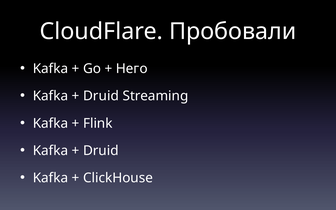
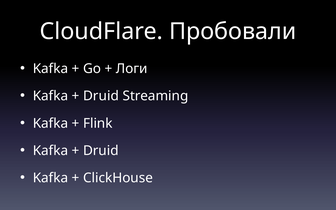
Него: Него -> Логи (132, 69)
